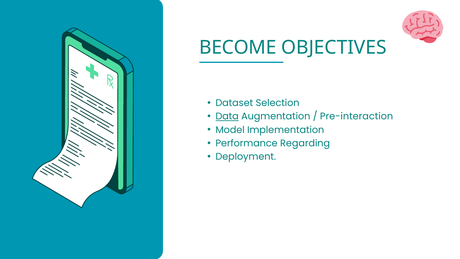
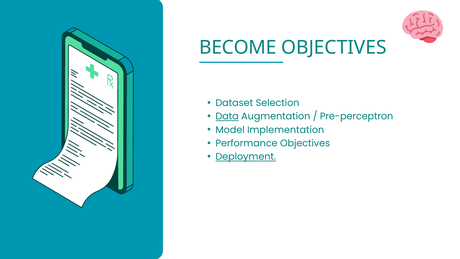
Pre-interaction: Pre-interaction -> Pre-perceptron (357, 116)
Performance Regarding: Regarding -> Objectives (305, 143)
Deployment underline: none -> present (246, 157)
